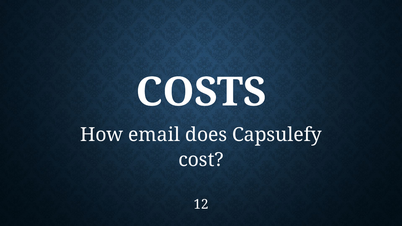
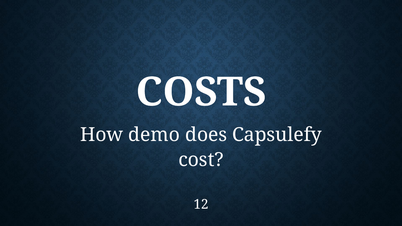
email: email -> demo (154, 135)
